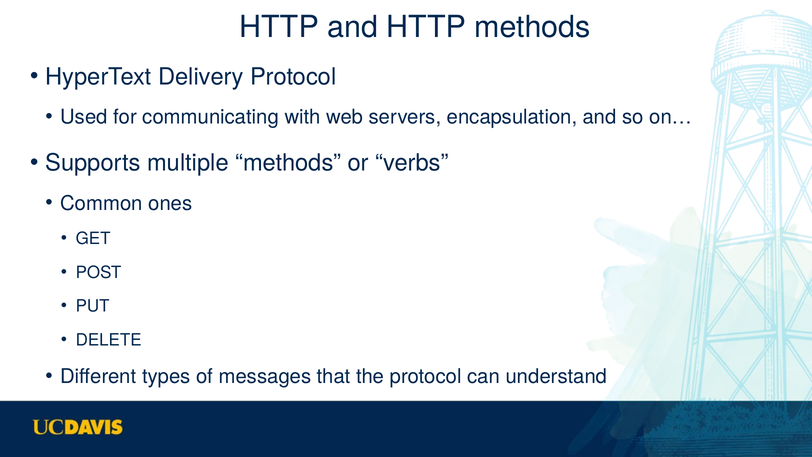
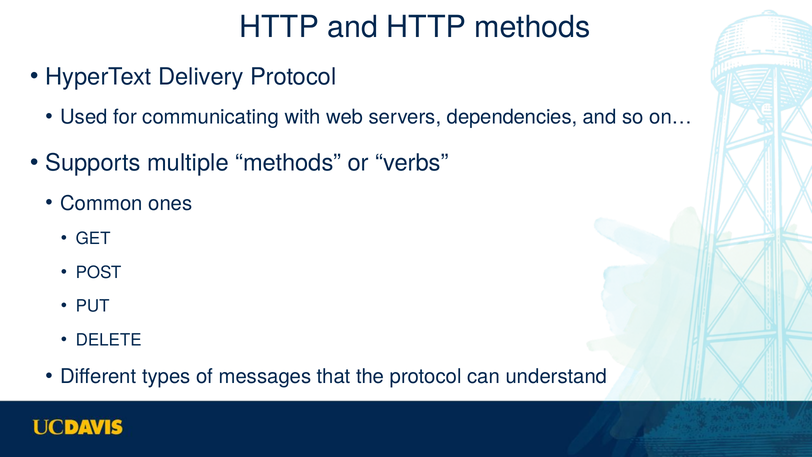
encapsulation: encapsulation -> dependencies (512, 117)
